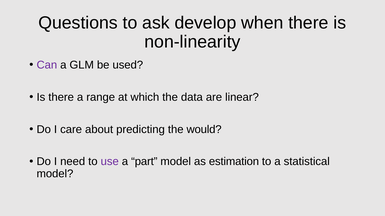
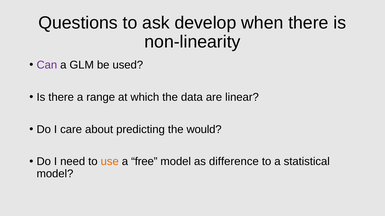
use colour: purple -> orange (110, 162)
part: part -> free (144, 162)
estimation: estimation -> difference (234, 162)
